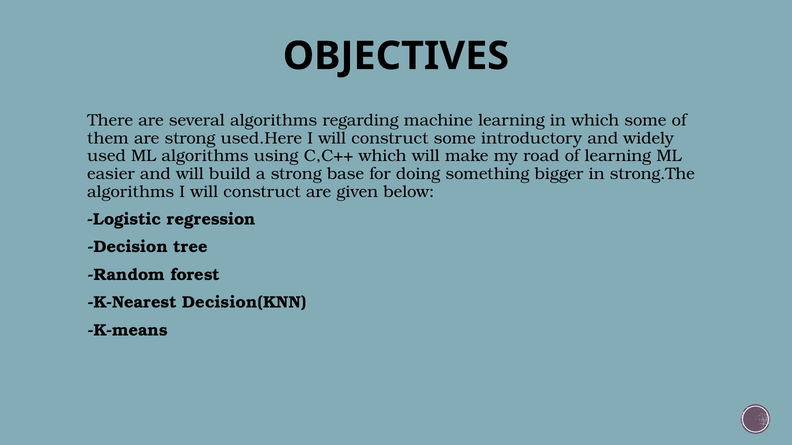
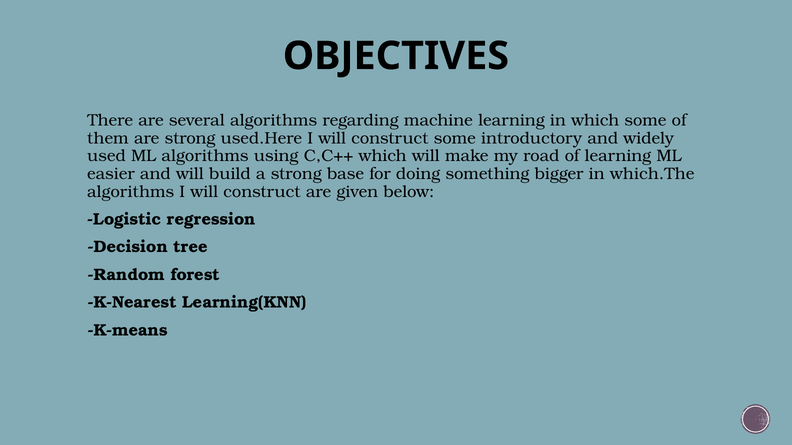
strong.The: strong.The -> which.The (652, 174)
Decision(KNN: Decision(KNN -> Learning(KNN (244, 303)
